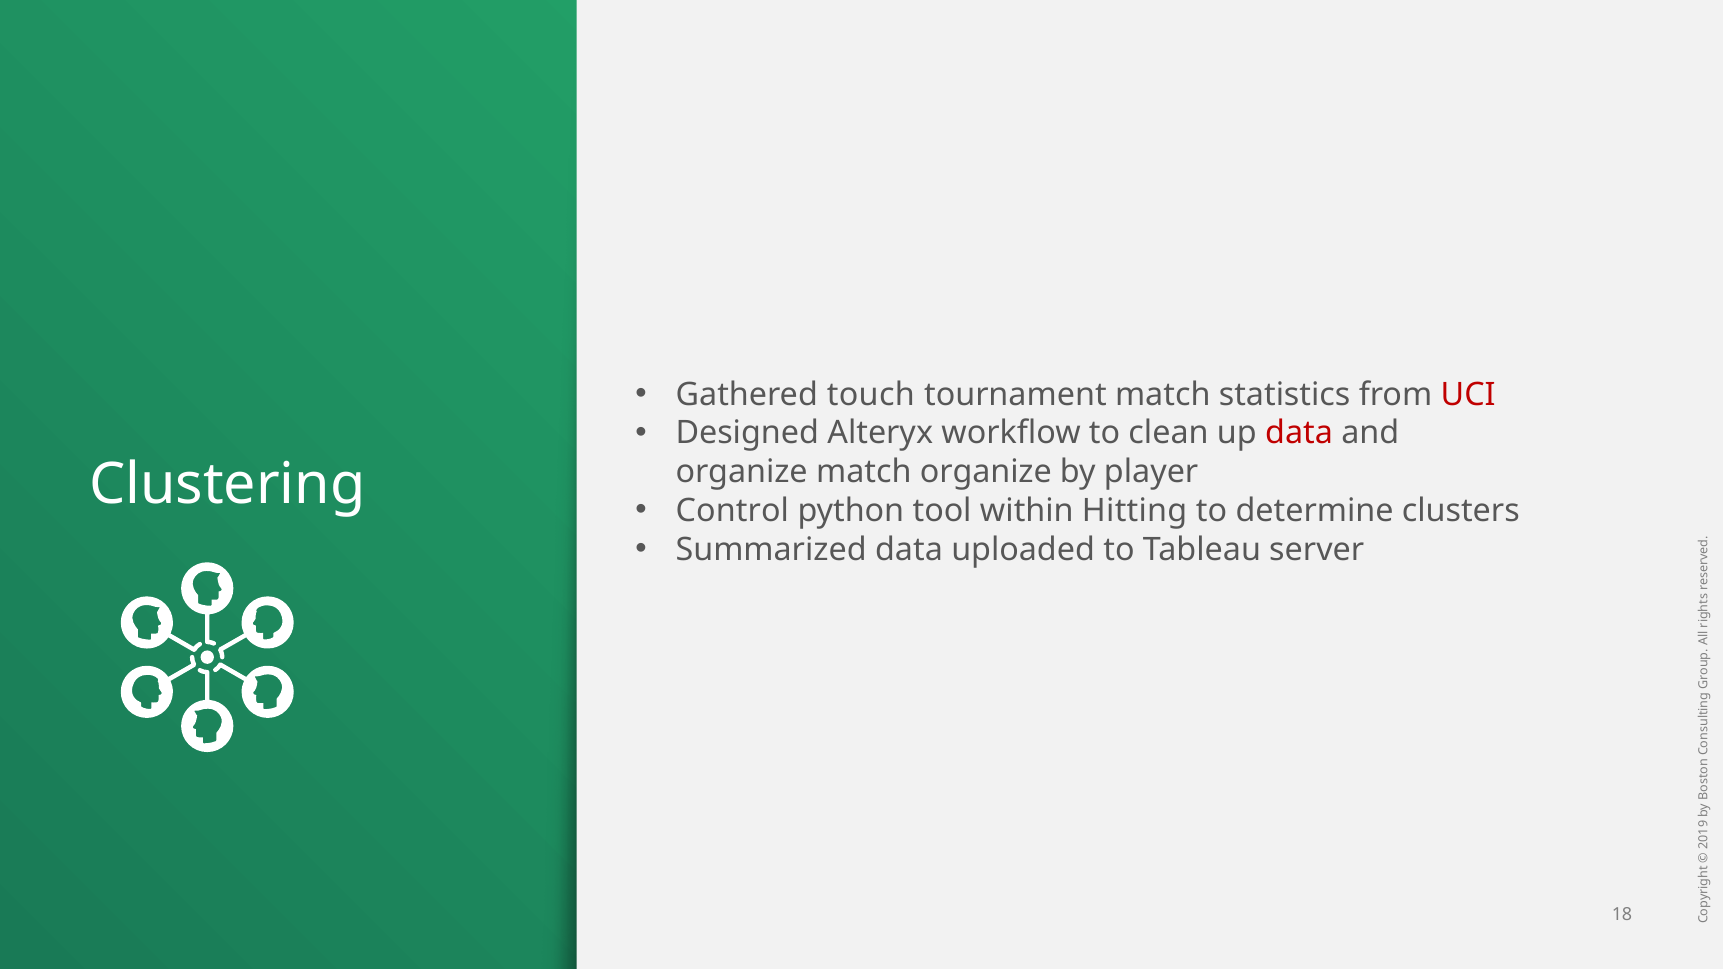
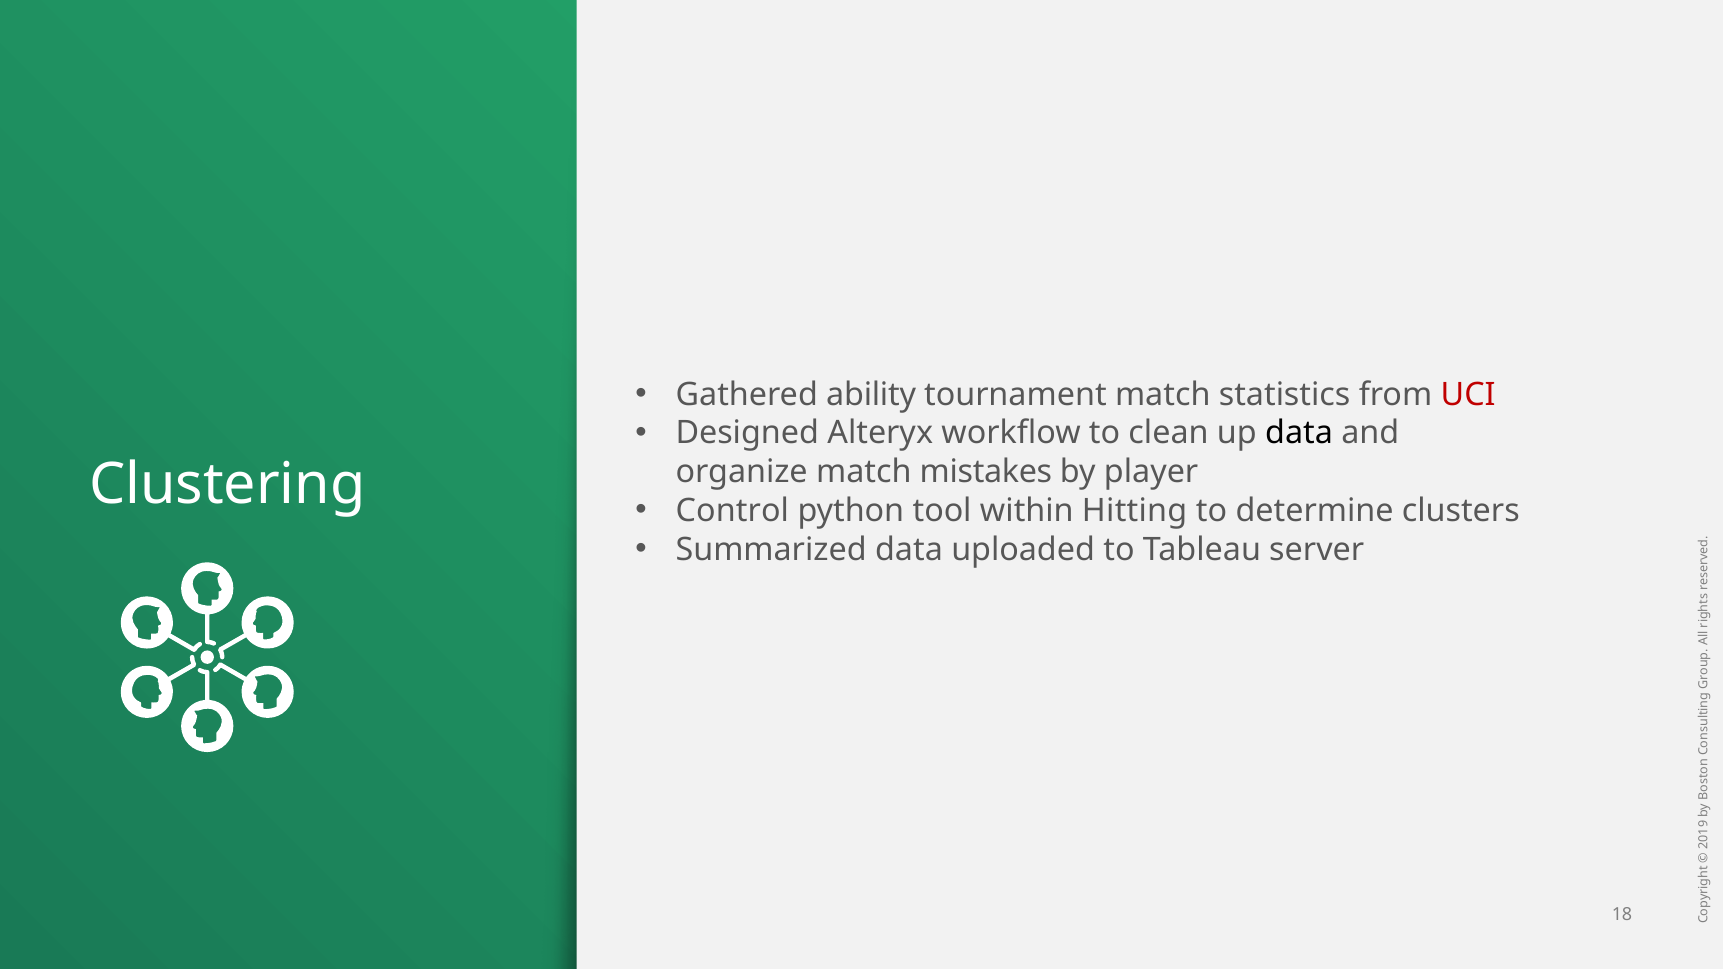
touch: touch -> ability (871, 394)
data colour: red -> black (1299, 433)
match organize: organize -> mistakes (986, 472)
